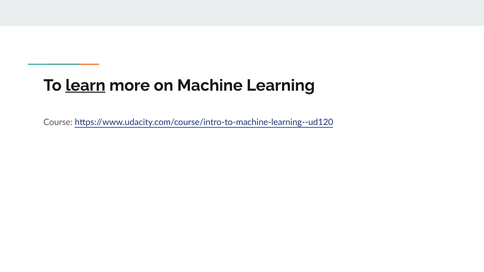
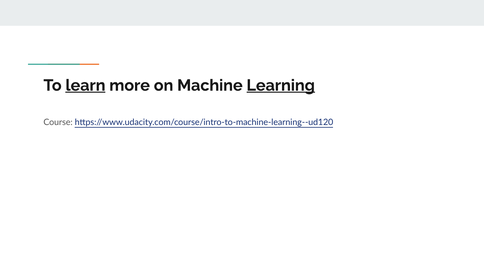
Learning underline: none -> present (281, 85)
